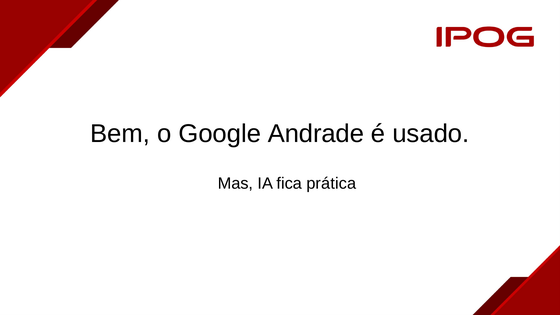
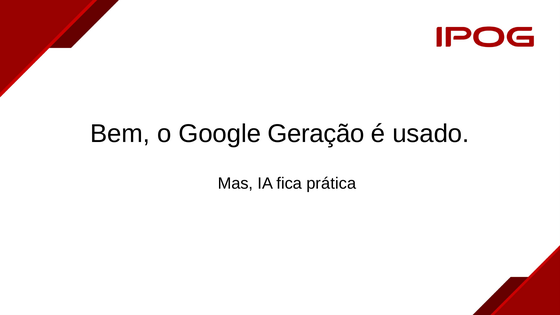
Andrade: Andrade -> Geração (316, 134)
